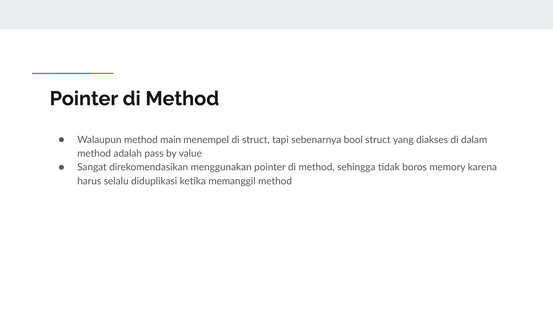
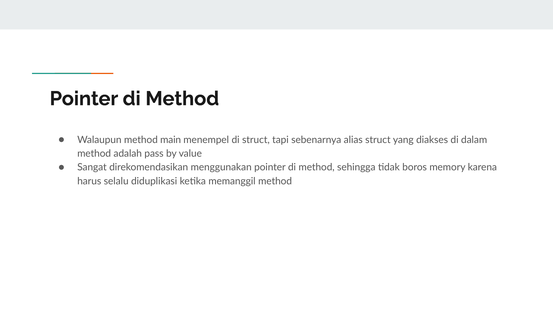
bool: bool -> alias (353, 140)
